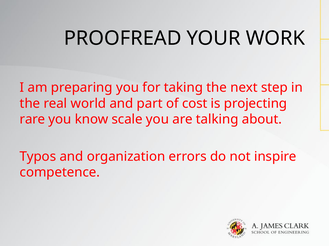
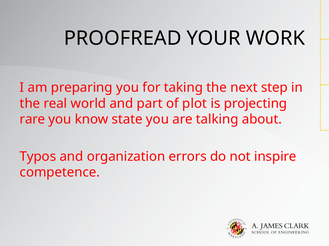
cost: cost -> plot (195, 104)
scale: scale -> state (127, 120)
